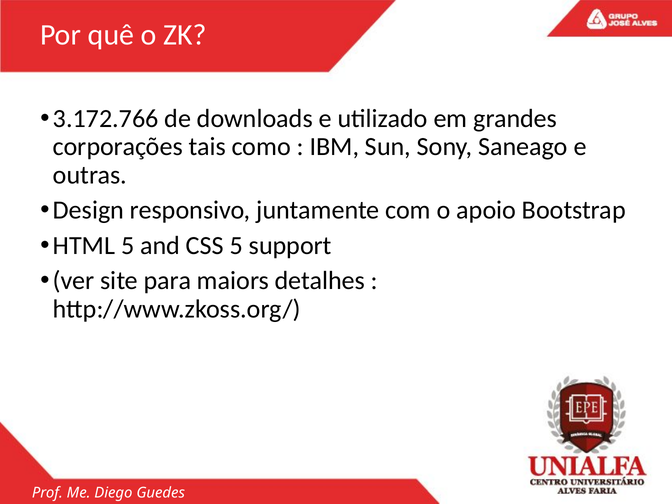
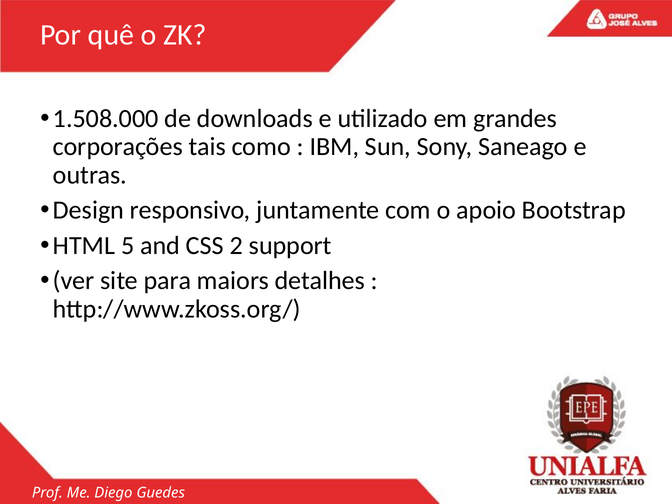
3.172.766: 3.172.766 -> 1.508.000 (106, 118)
CSS 5: 5 -> 2 (236, 245)
